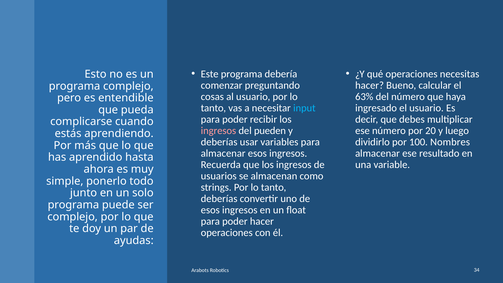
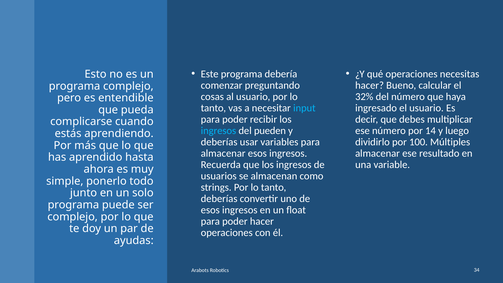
63%: 63% -> 32% (364, 97)
ingresos colour: pink -> light blue (218, 131)
20: 20 -> 14 (431, 131)
Nombres: Nombres -> Múltiples (450, 142)
